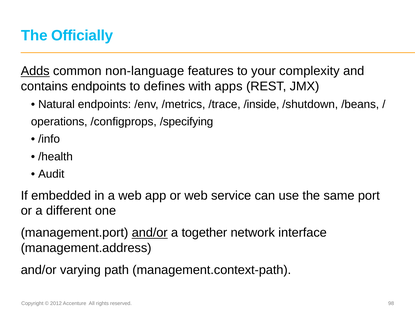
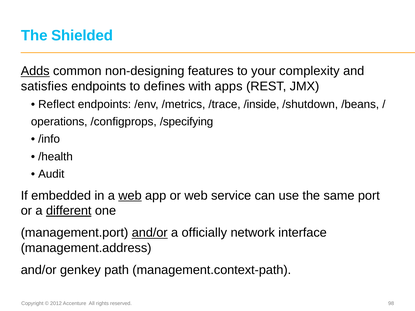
Officially: Officially -> Shielded (82, 35)
non-language: non-language -> non-designing (145, 71)
contains: contains -> satisfies (44, 86)
Natural: Natural -> Reflect (56, 104)
web underline: none -> present (130, 196)
different underline: none -> present (69, 211)
together: together -> officially (204, 233)
varying: varying -> genkey (80, 270)
